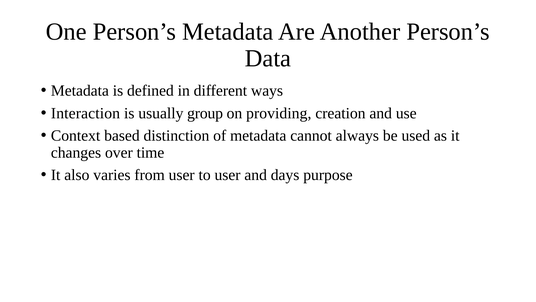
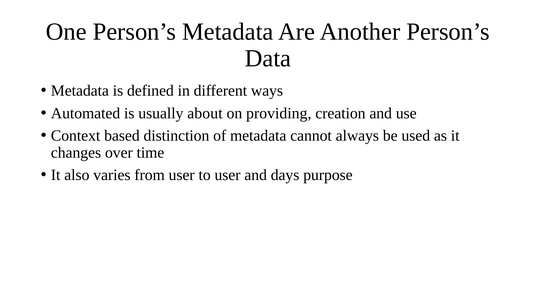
Interaction: Interaction -> Automated (86, 113)
group: group -> about (205, 113)
